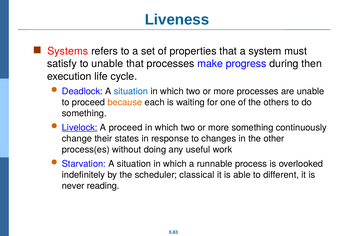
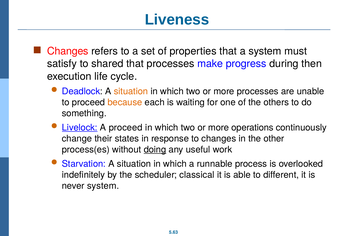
Systems: Systems -> Changes (68, 51)
to unable: unable -> shared (107, 64)
situation colour: blue -> orange (131, 91)
more something: something -> operations (252, 128)
doing underline: none -> present (155, 150)
never reading: reading -> system (103, 186)
